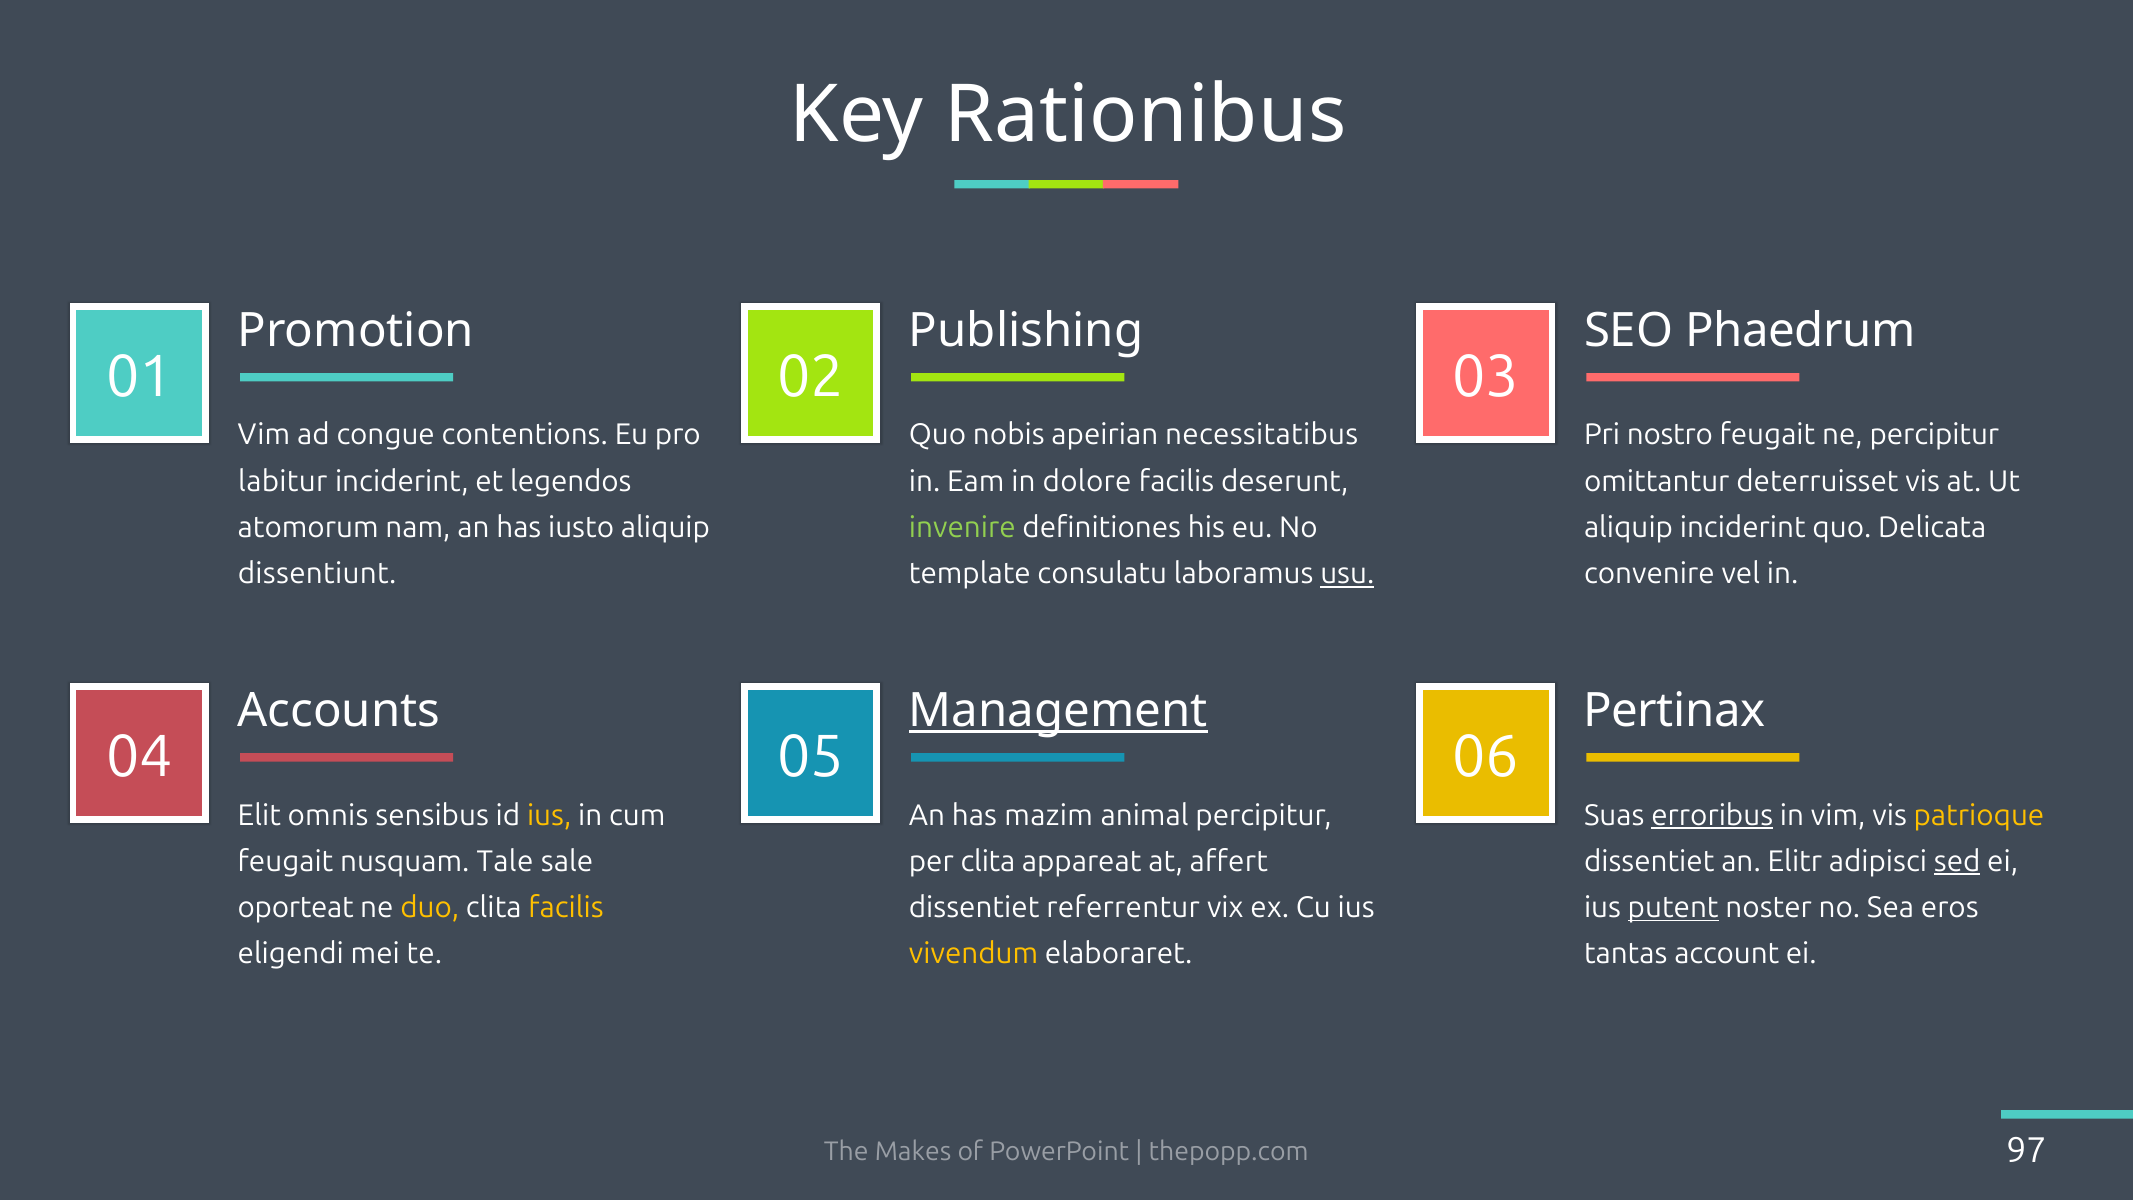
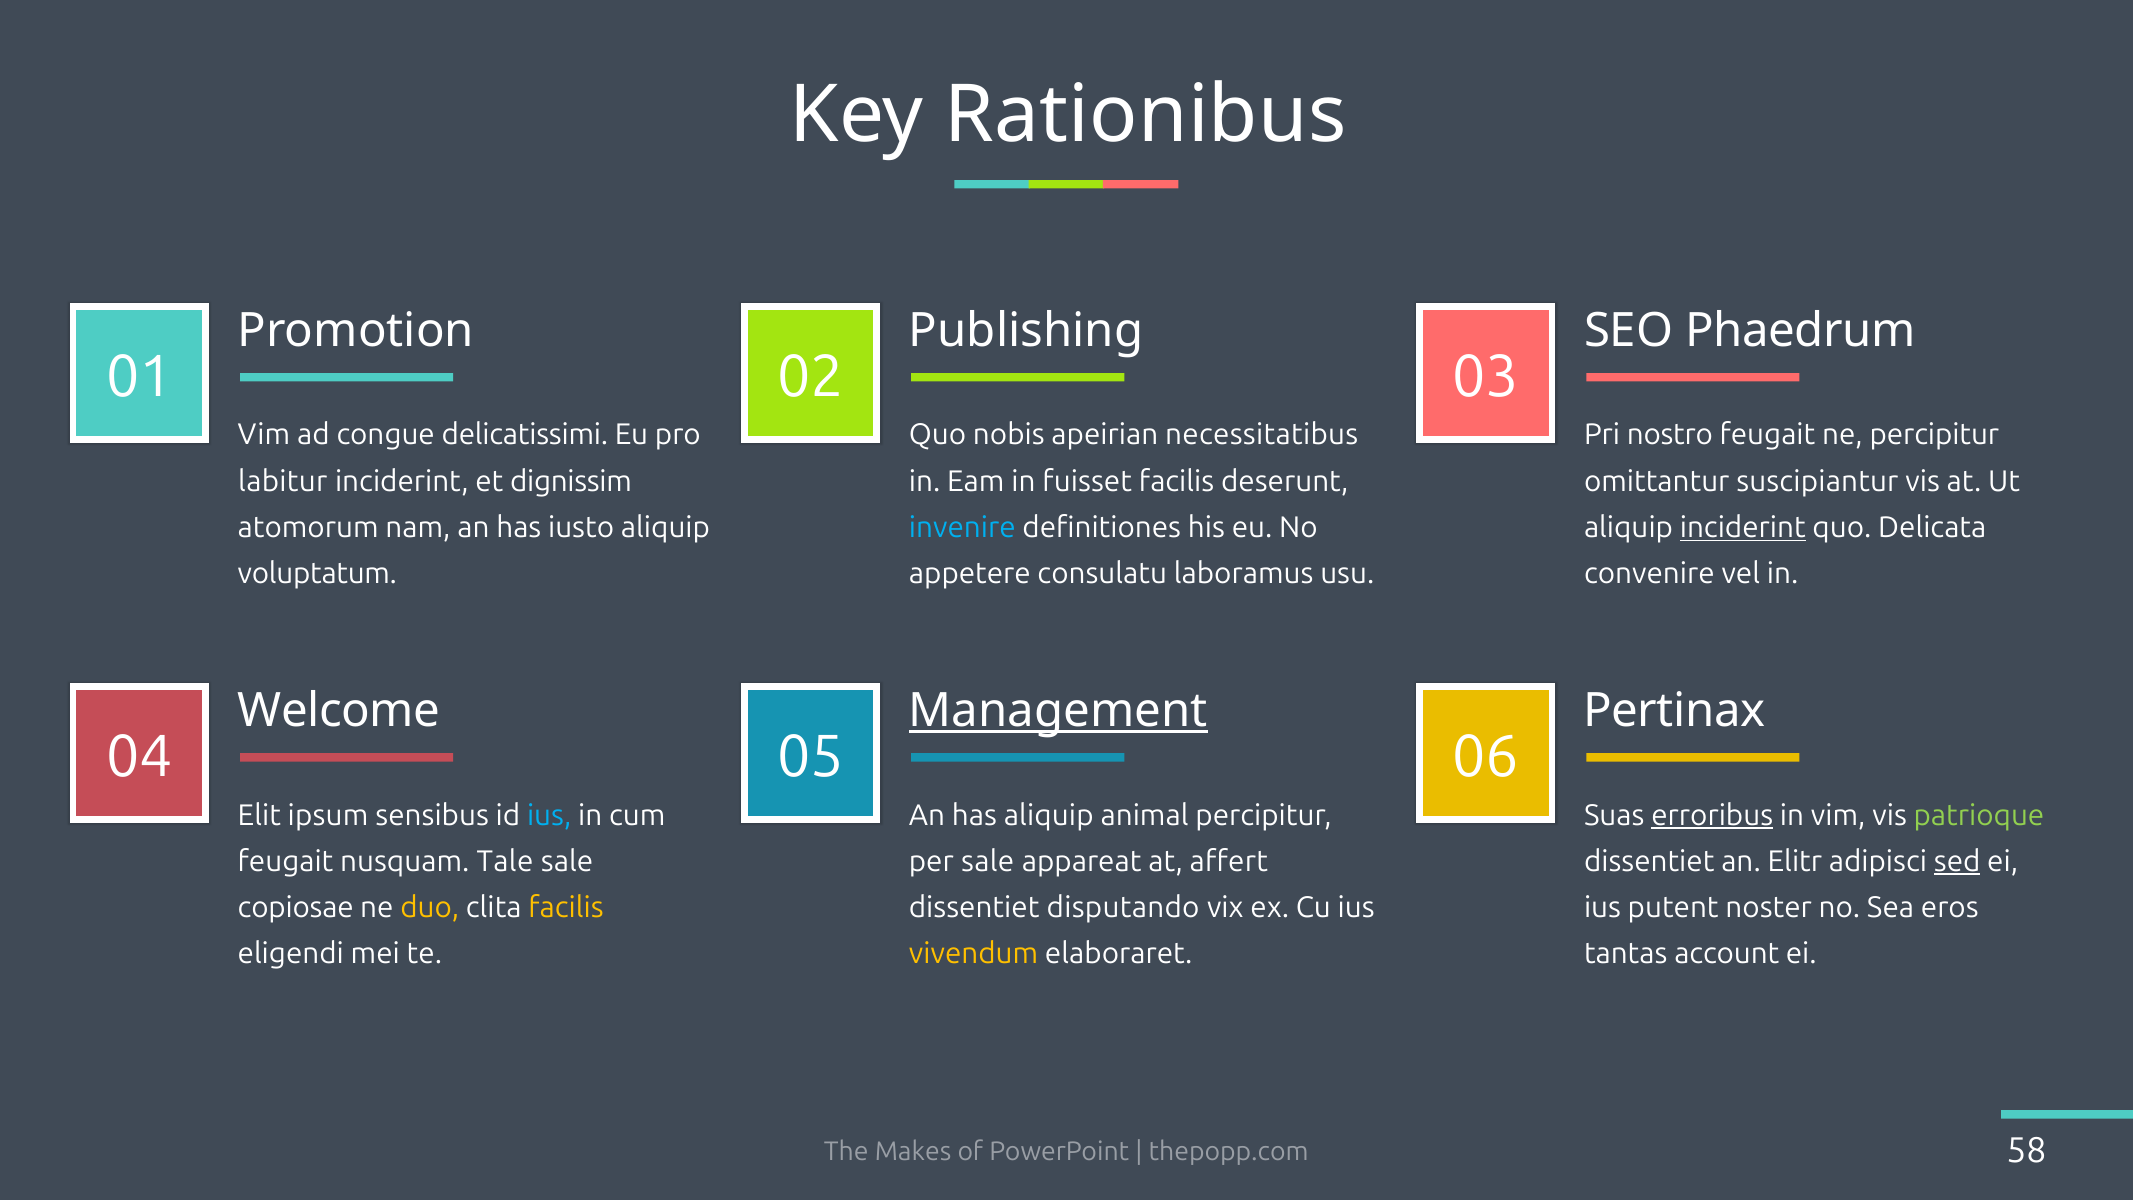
contentions: contentions -> delicatissimi (525, 435)
legendos: legendos -> dignissim (571, 481)
dolore: dolore -> fuisset (1087, 481)
deterruisset: deterruisset -> suscipiantur (1817, 481)
invenire colour: light green -> light blue (962, 528)
inciderint underline: none -> present (1743, 528)
dissentiunt: dissentiunt -> voluptatum (317, 574)
template: template -> appetere (970, 574)
usu underline: present -> none (1347, 574)
Accounts: Accounts -> Welcome (339, 711)
omnis: omnis -> ipsum (328, 815)
ius colour: yellow -> light blue (549, 815)
has mazim: mazim -> aliquip (1049, 815)
patrioque colour: yellow -> light green (1979, 815)
per clita: clita -> sale (988, 861)
oporteat: oporteat -> copiosae (296, 907)
referrentur: referrentur -> disputando (1123, 907)
putent underline: present -> none (1673, 907)
97: 97 -> 58 (2026, 1151)
